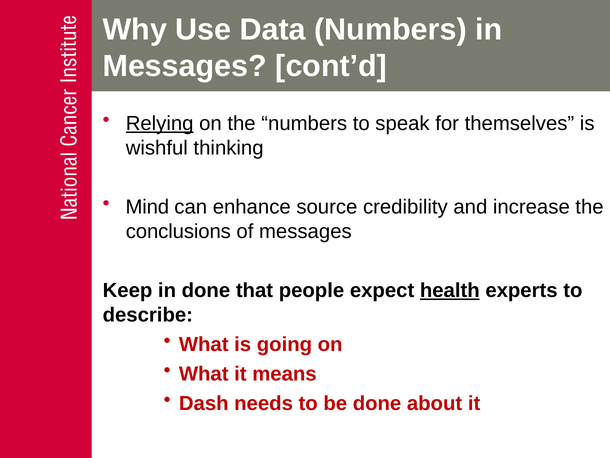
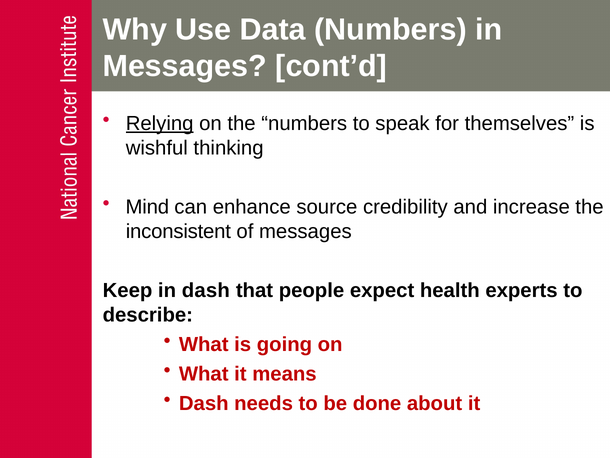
conclusions: conclusions -> inconsistent (178, 231)
in done: done -> dash (206, 290)
health underline: present -> none (450, 290)
